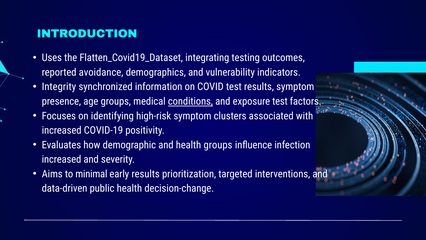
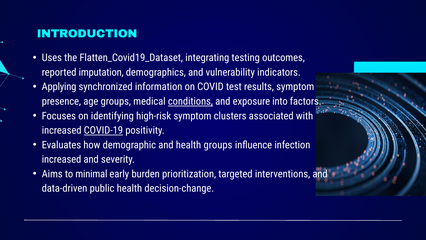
avoidance: avoidance -> imputation (101, 72)
Integrity: Integrity -> Applying (59, 87)
exposure test: test -> into (280, 101)
COVID-19 underline: none -> present (103, 130)
early results: results -> burden (146, 174)
